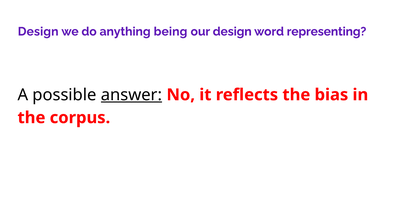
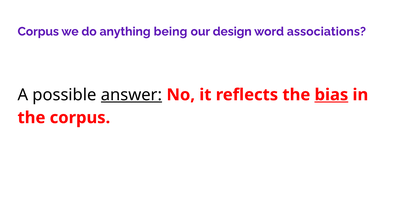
Design: Design -> Corpus (38, 31)
representing: representing -> associations (326, 31)
bias underline: none -> present (331, 95)
